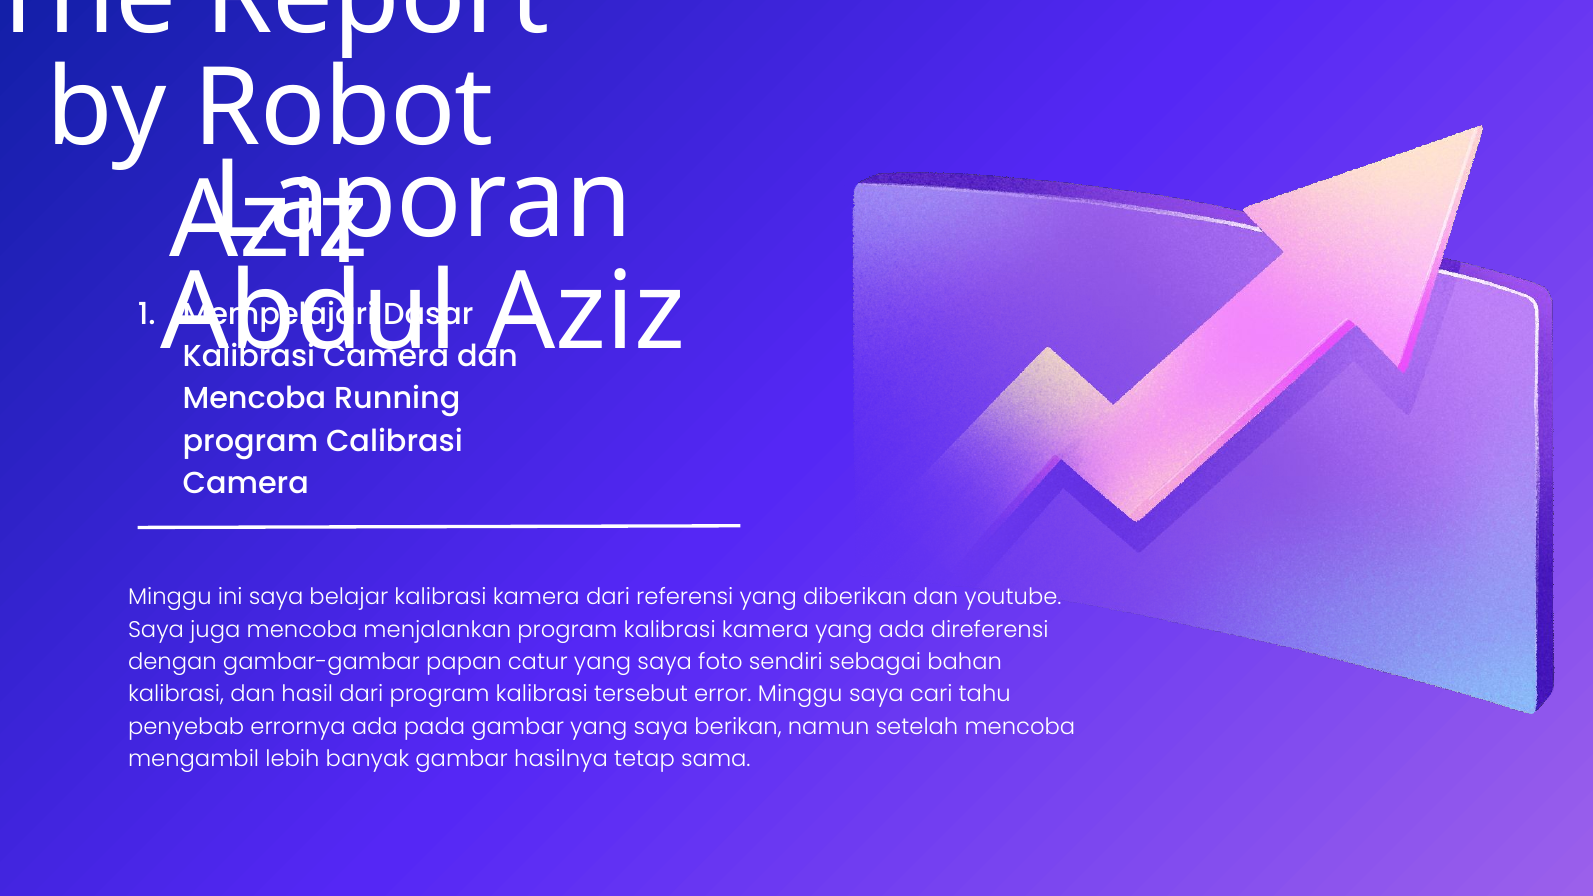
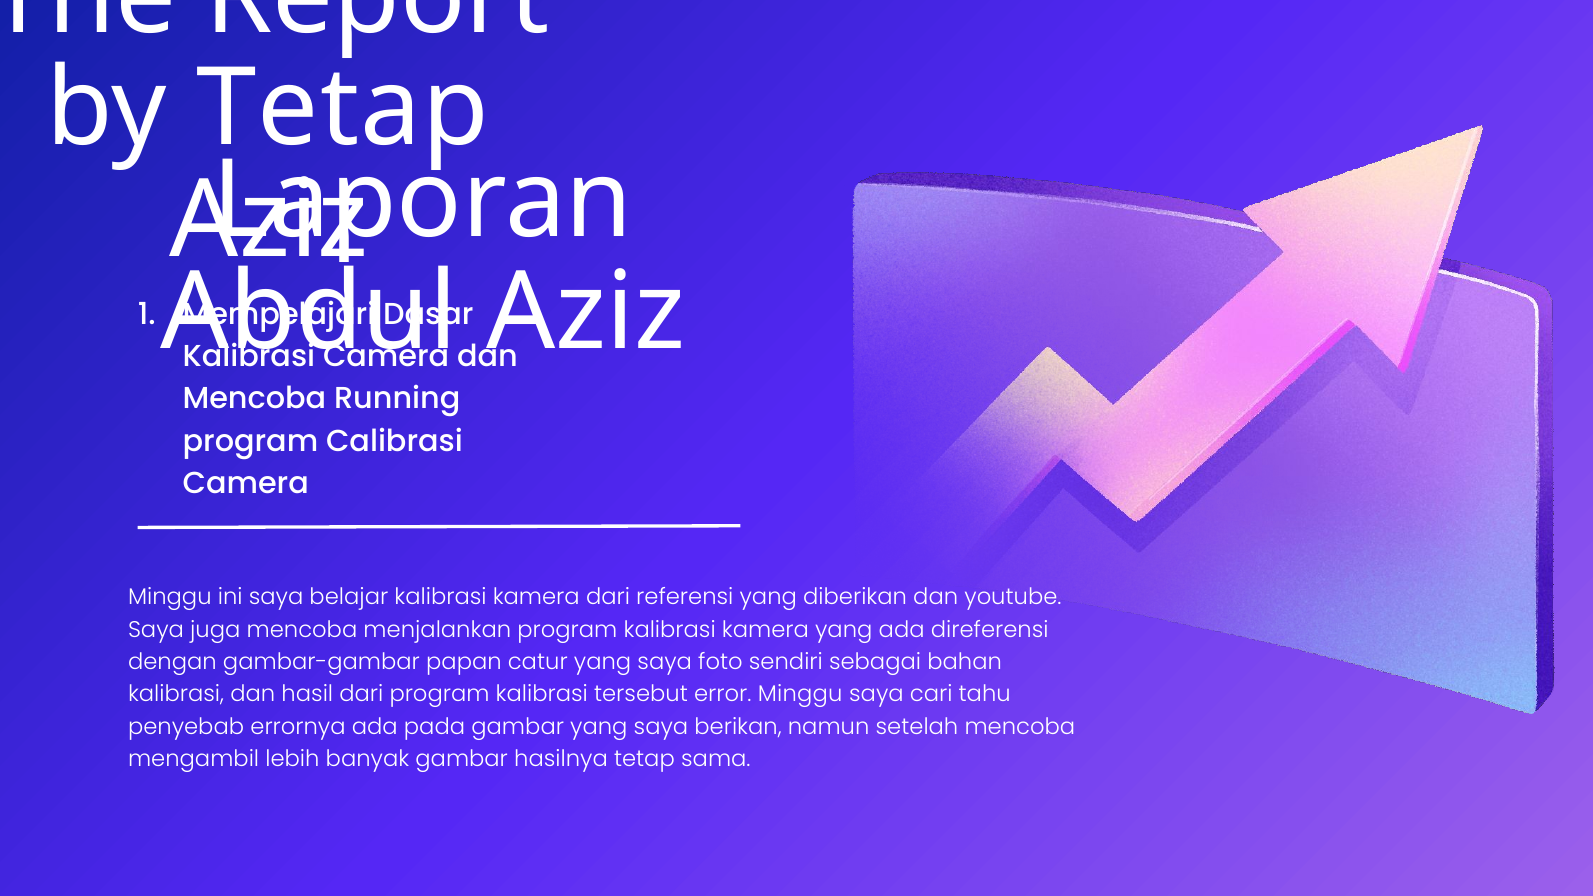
by Robot: Robot -> Tetap (343, 109)
